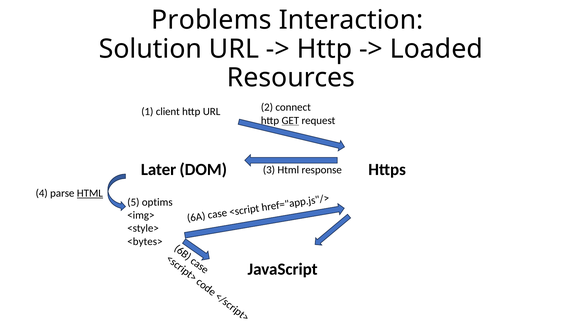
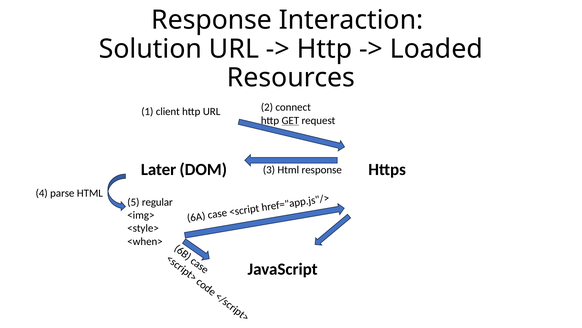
Problems: Problems -> Response (212, 20)
HTML underline: present -> none (90, 193)
optims: optims -> regular (157, 202)
<bytes>: <bytes> -> <when> (145, 241)
